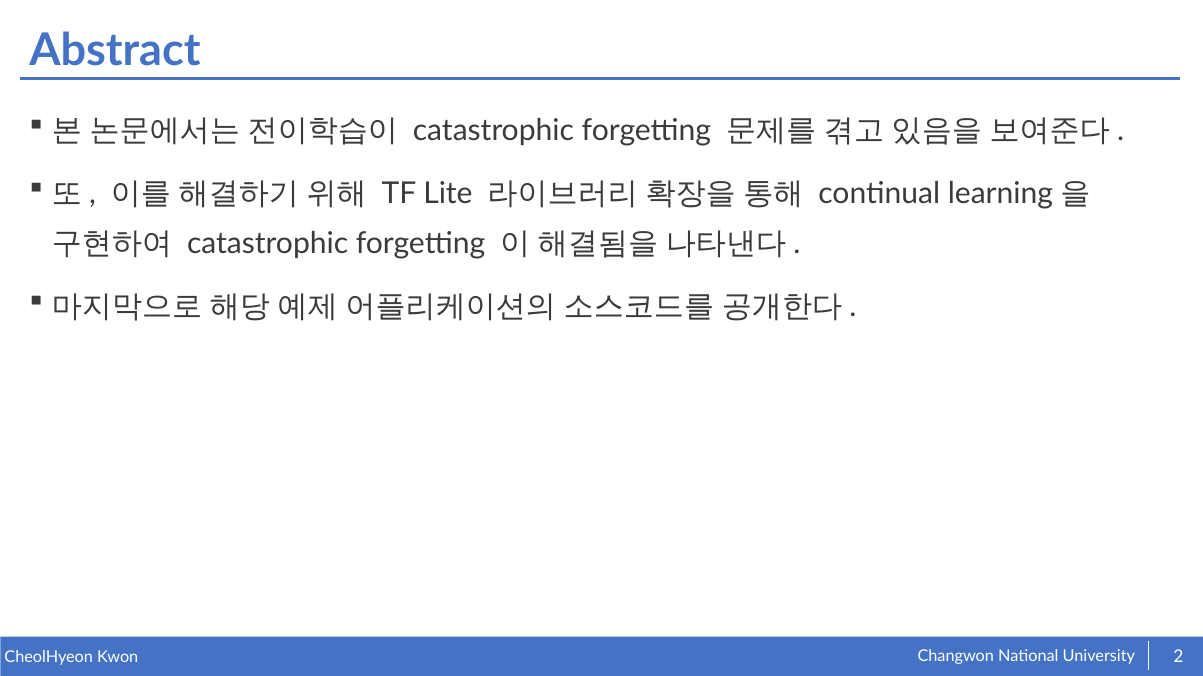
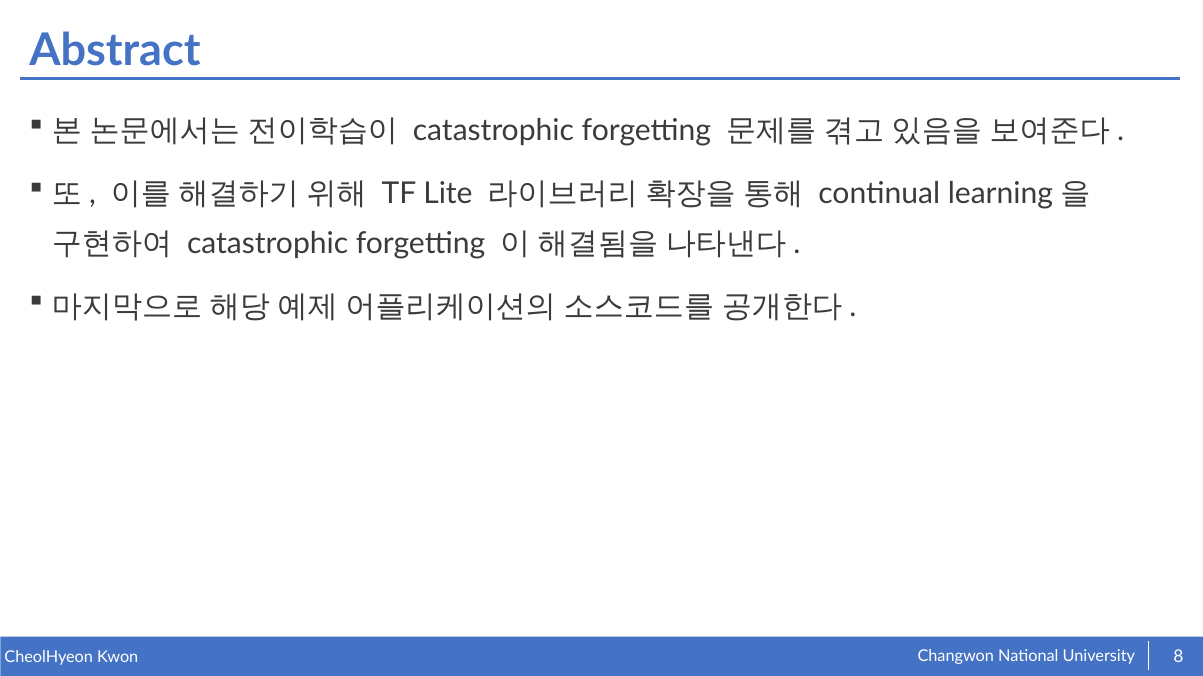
2: 2 -> 8 (1178, 657)
